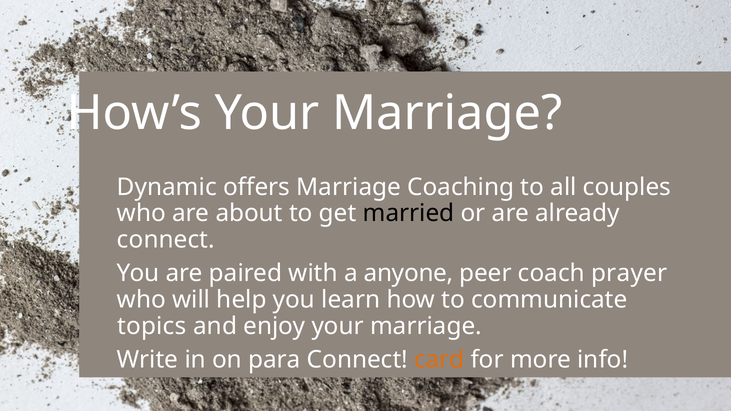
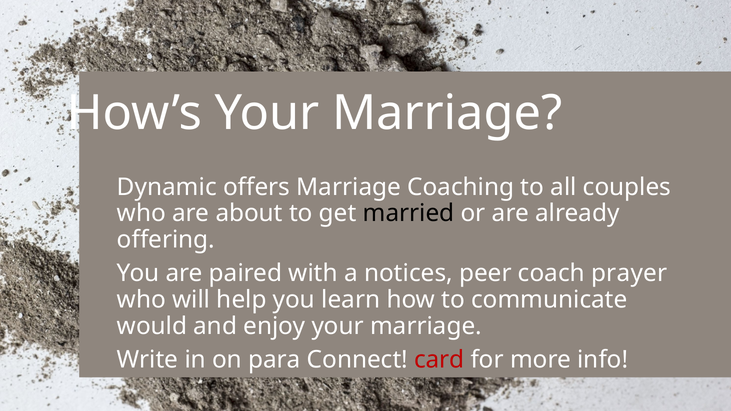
connect: connect -> offering (166, 240)
anyone: anyone -> notices (408, 274)
topics: topics -> would (152, 326)
card colour: orange -> red (439, 360)
